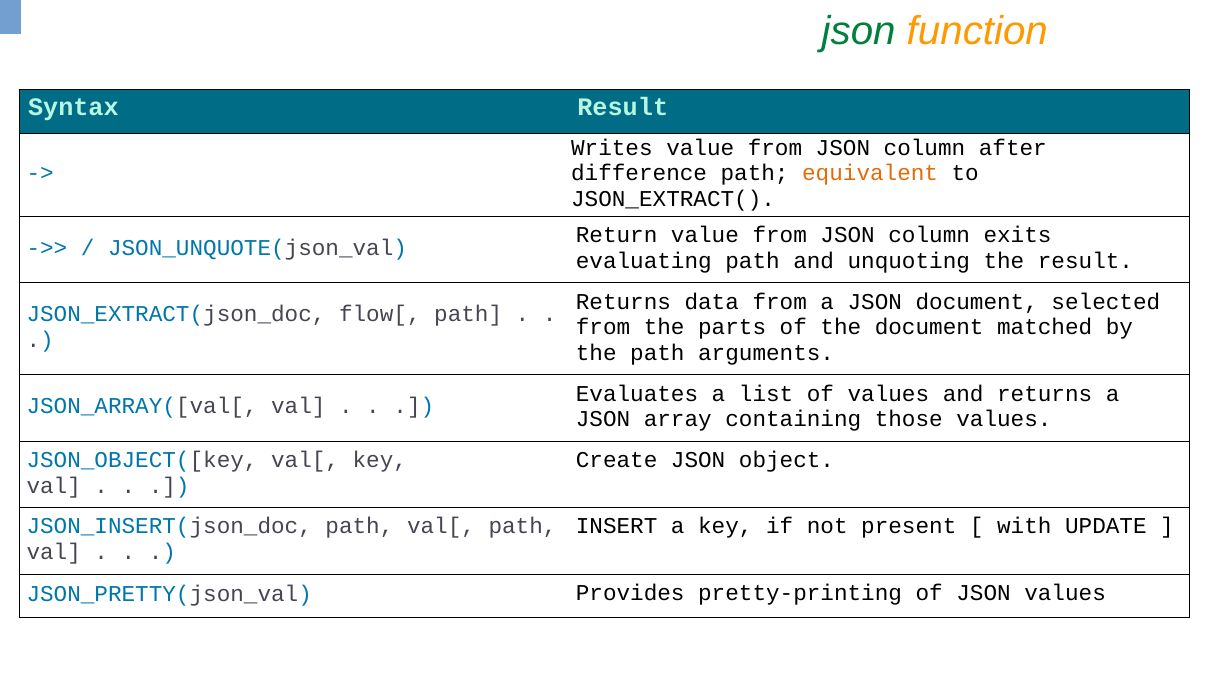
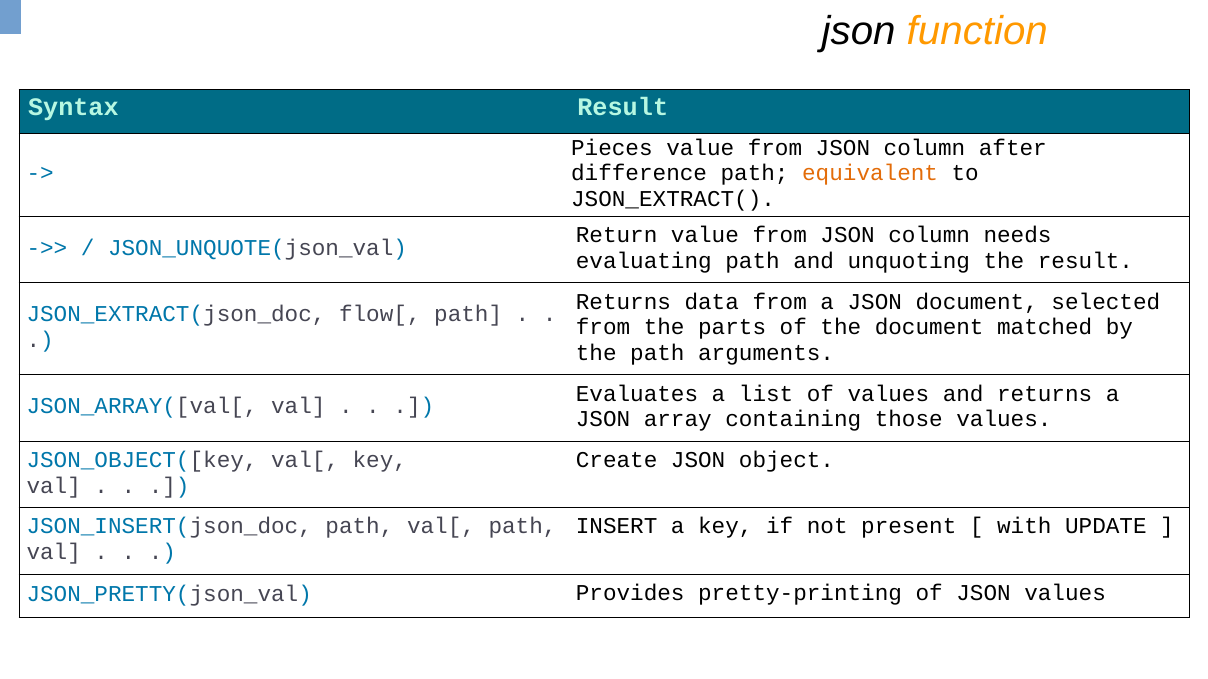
json colour: green -> black (859, 31)
Writes: Writes -> Pieces (612, 148)
exits: exits -> needs (1018, 235)
